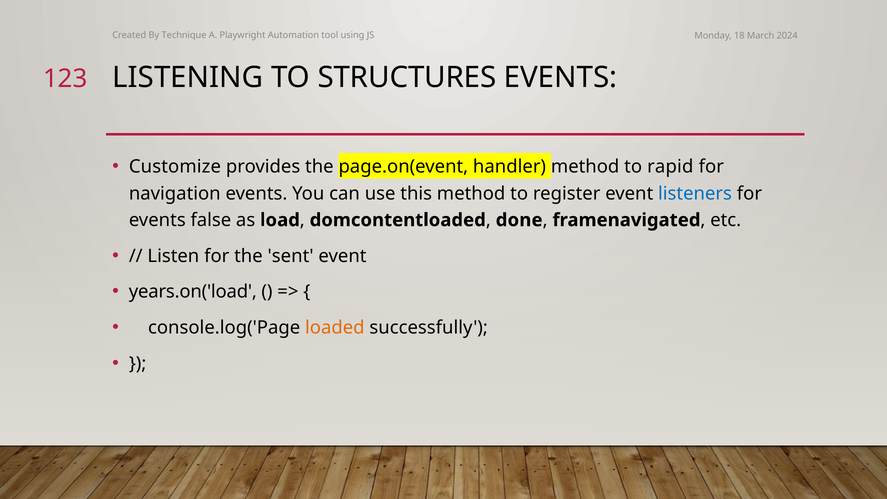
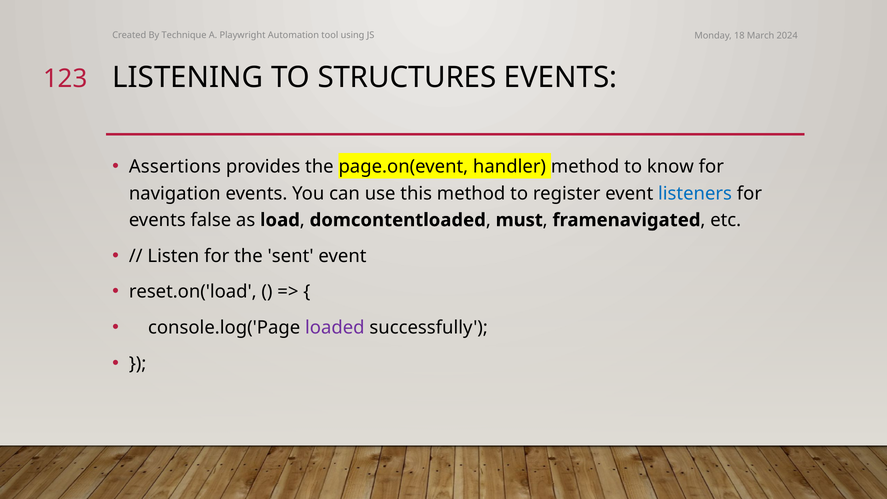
Customize: Customize -> Assertions (175, 167)
rapid: rapid -> know (670, 167)
done: done -> must (519, 220)
years.on('load: years.on('load -> reset.on('load (193, 292)
loaded colour: orange -> purple (335, 328)
